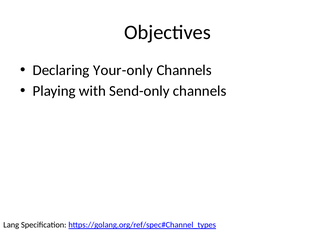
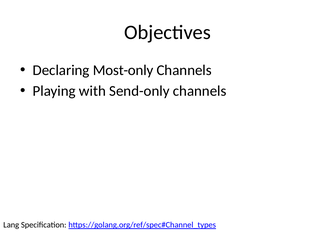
Your-only: Your-only -> Most-only (123, 70)
